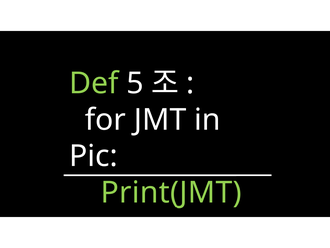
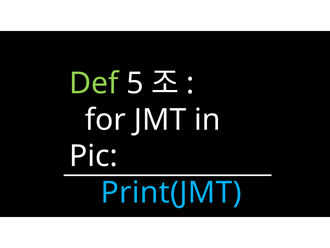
Print(JMT colour: light green -> light blue (171, 192)
